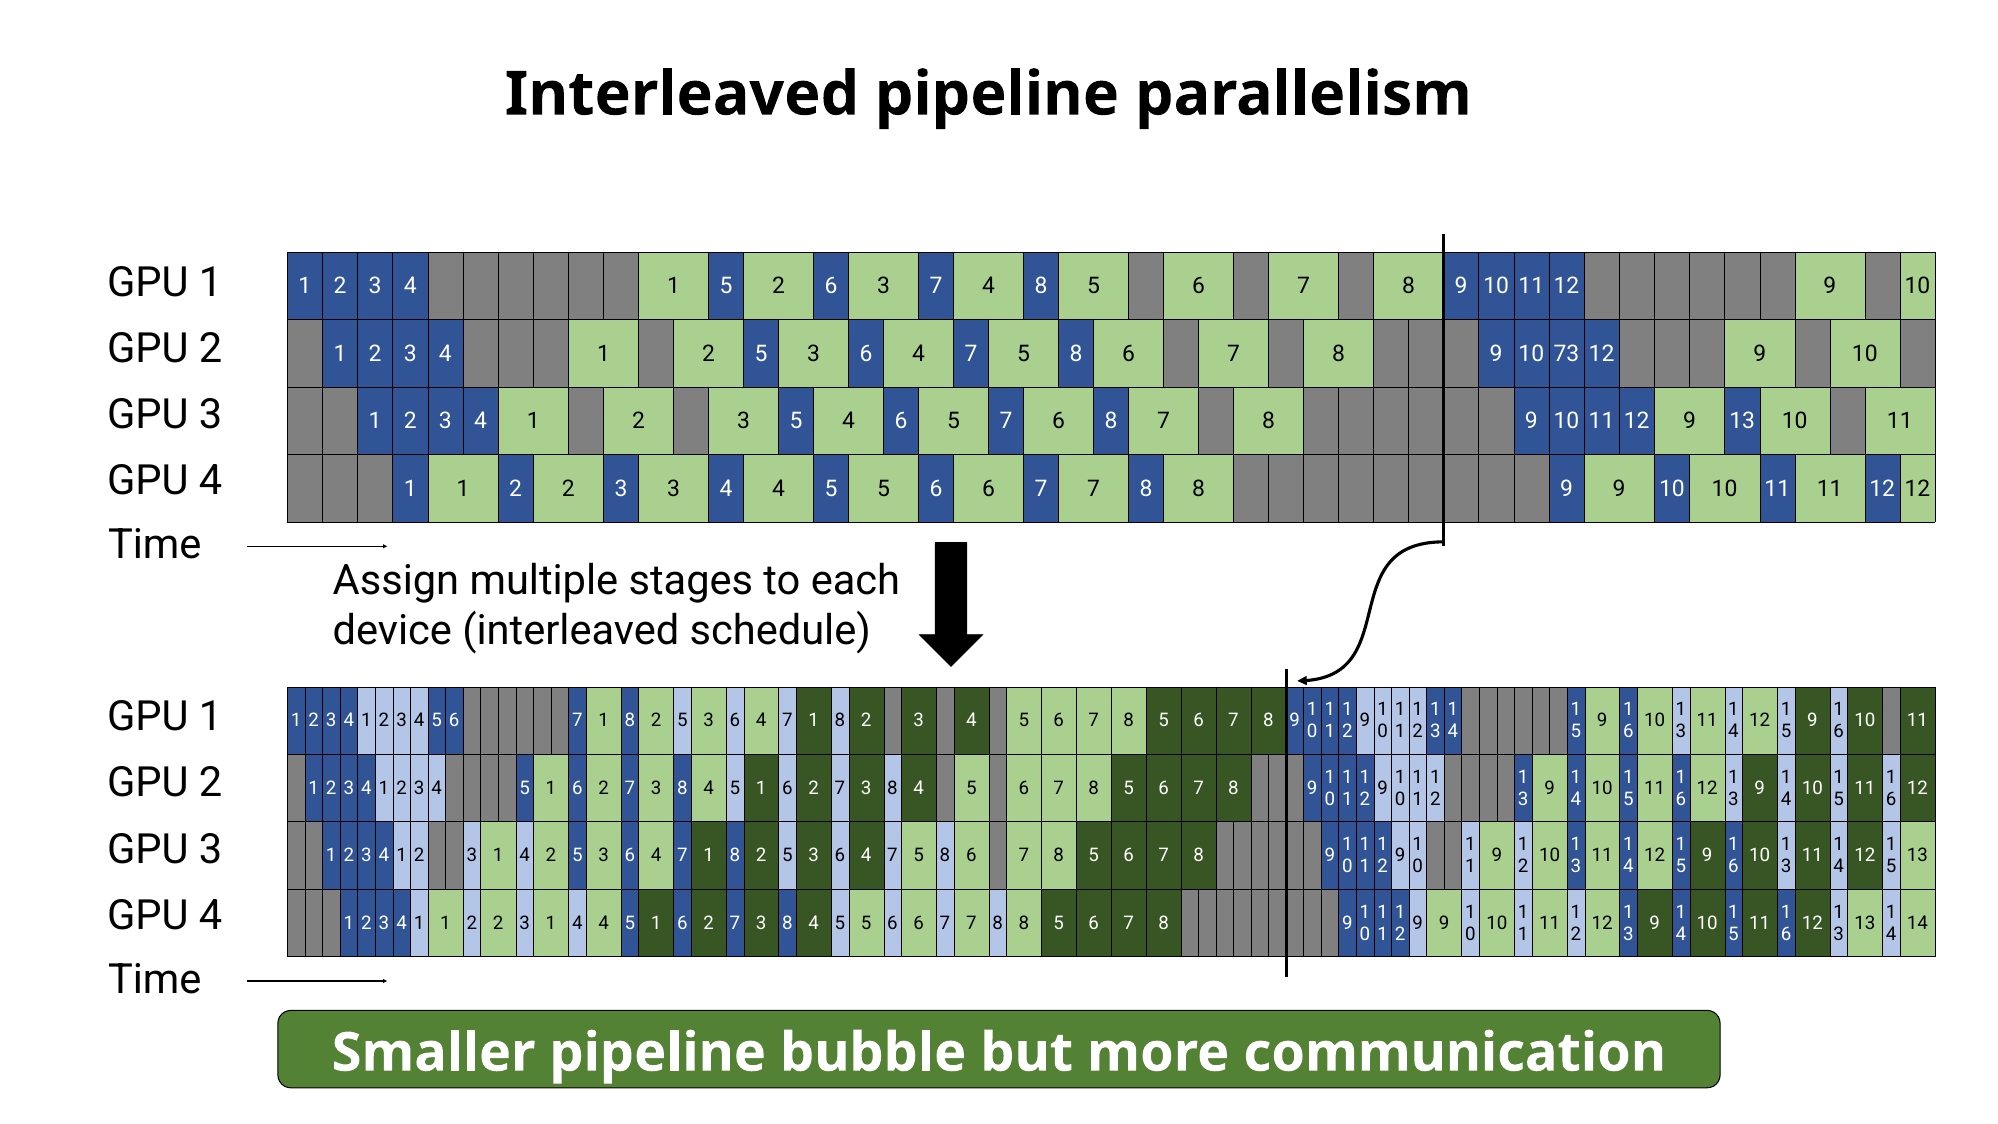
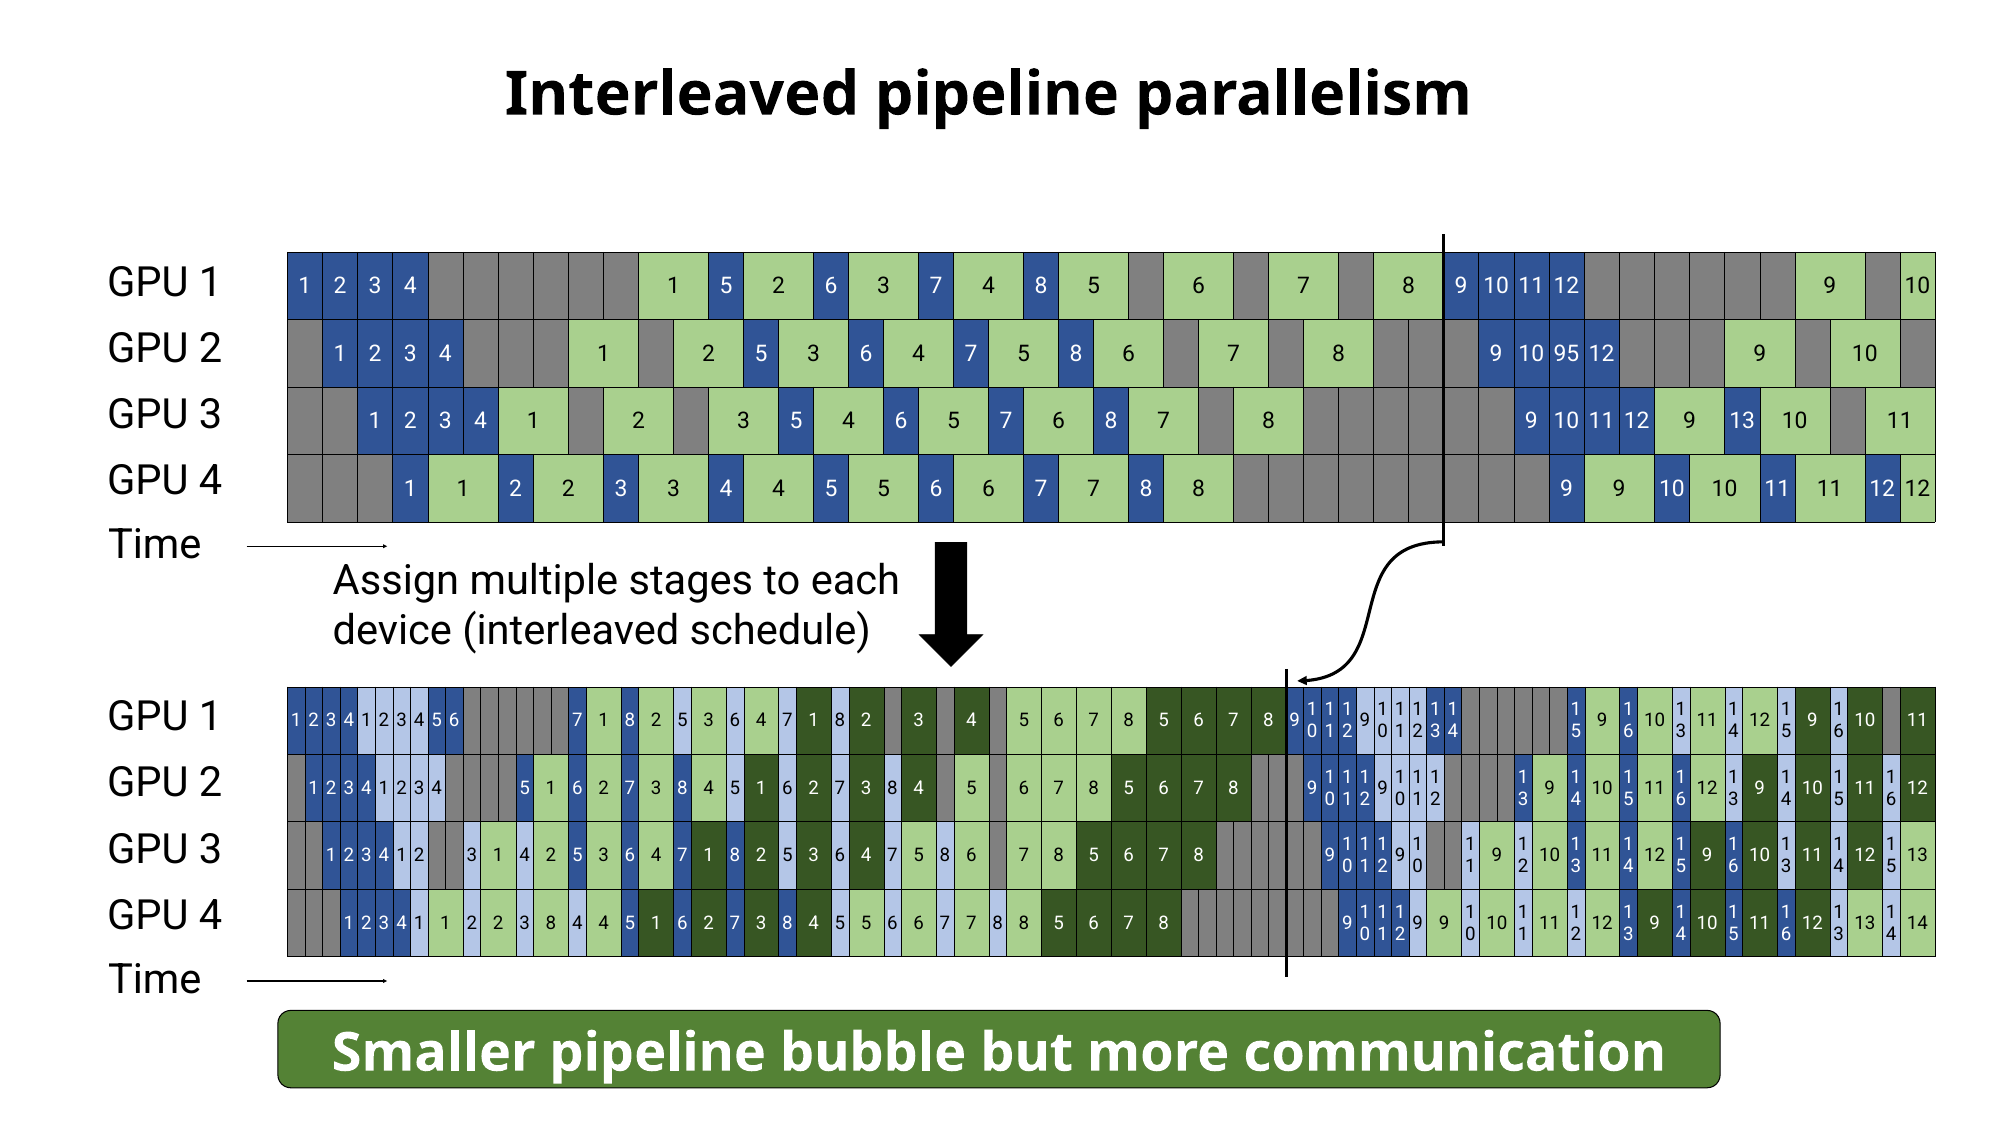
73: 73 -> 95 (1566, 354)
2 2 3 1: 1 -> 8 (551, 923)
